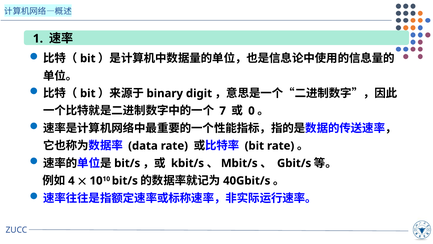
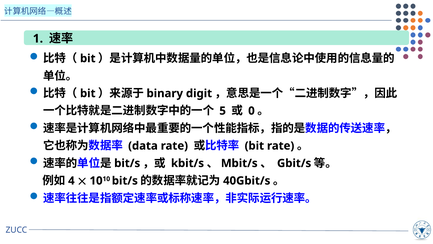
7: 7 -> 5 (223, 111)
